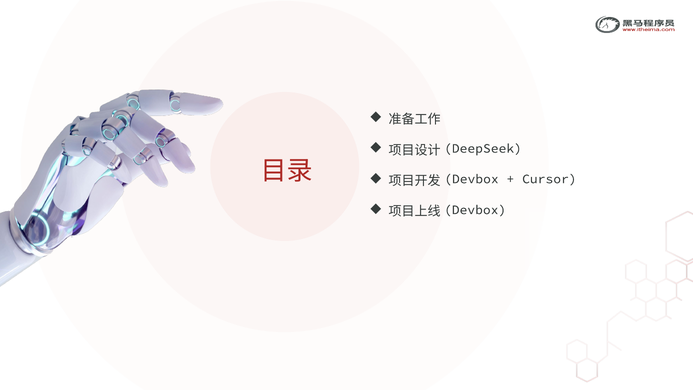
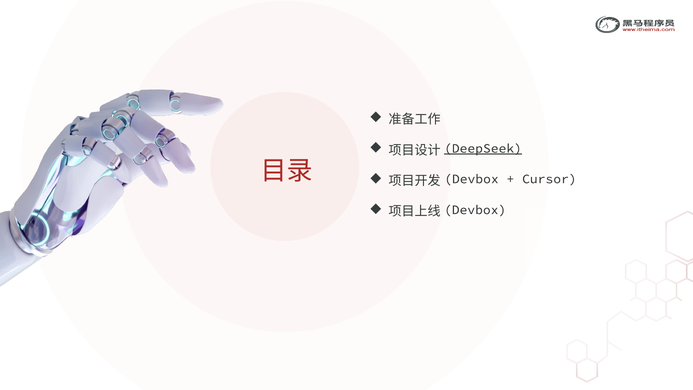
DeepSeek underline: none -> present (483, 148)
